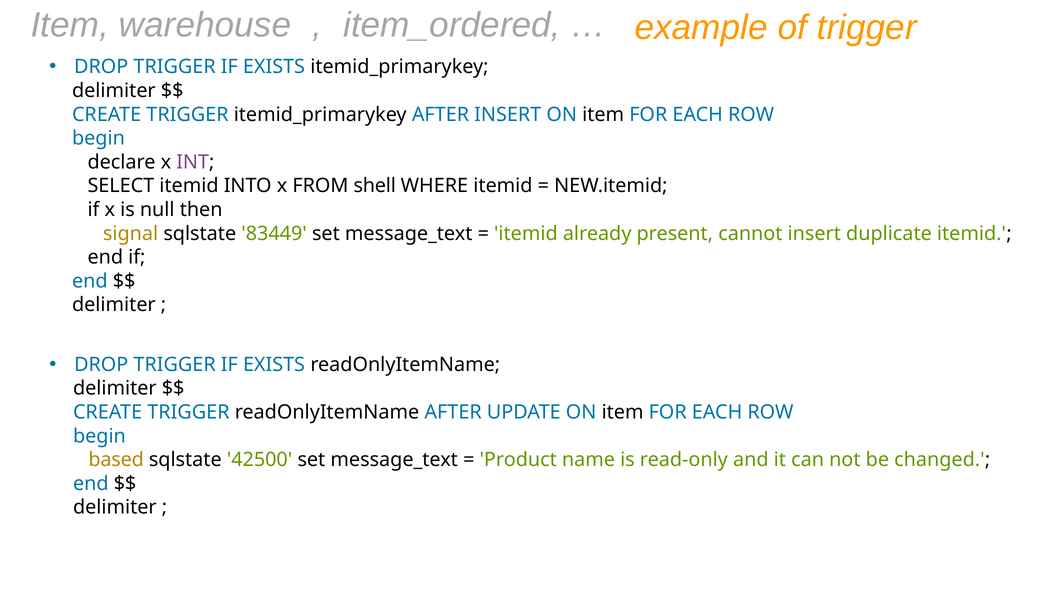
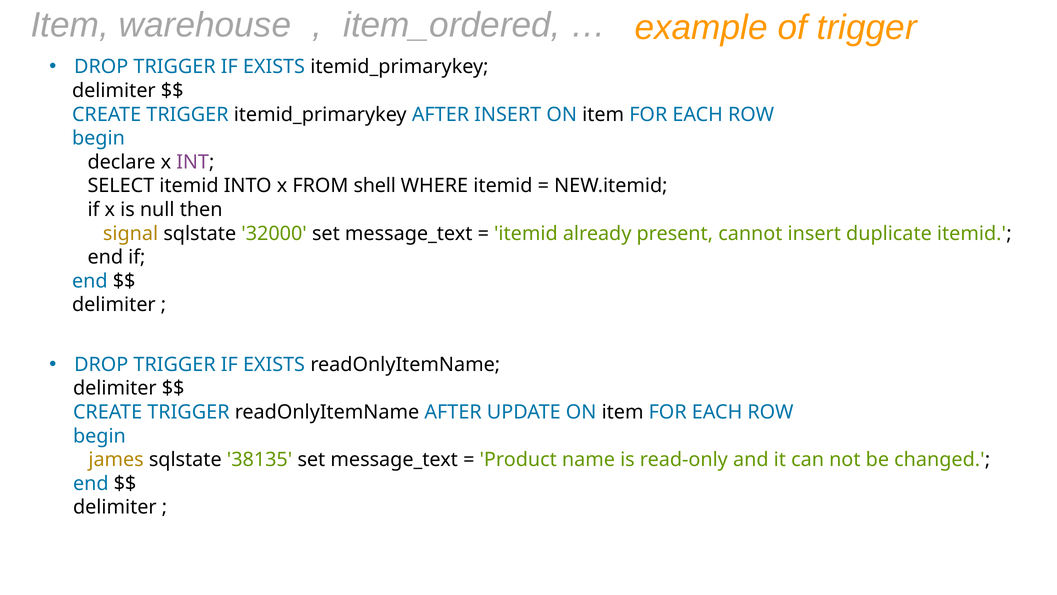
83449: 83449 -> 32000 (274, 233)
based: based -> james (116, 459)
42500: 42500 -> 38135 (260, 459)
